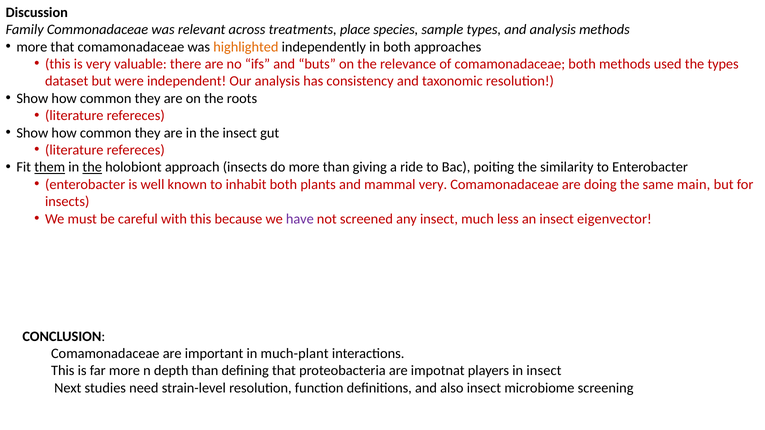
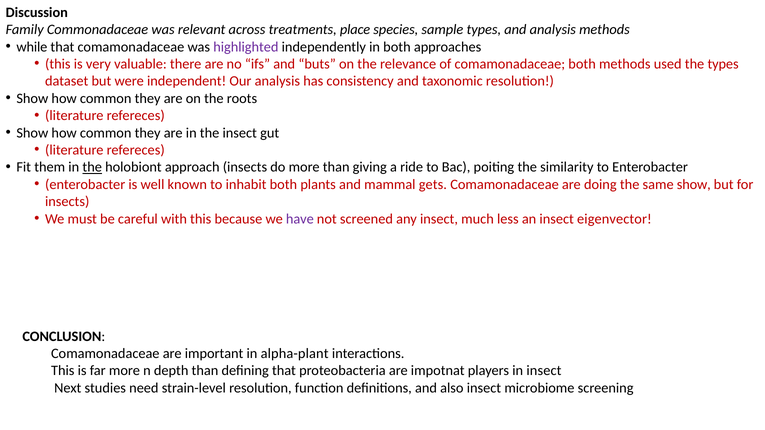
more: more -> while (32, 47)
highlighted colour: orange -> purple (246, 47)
them underline: present -> none (50, 167)
mammal very: very -> gets (433, 185)
same main: main -> show (694, 185)
much-plant: much-plant -> alpha-plant (295, 354)
